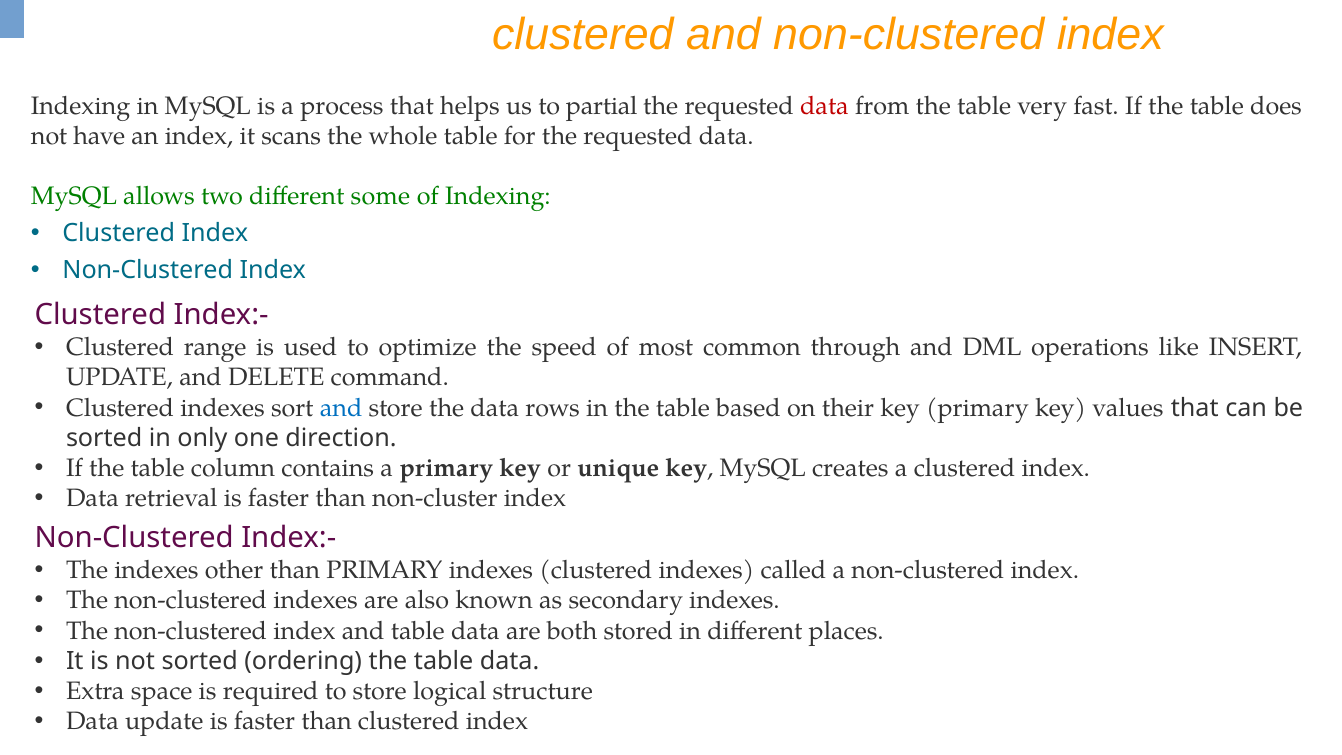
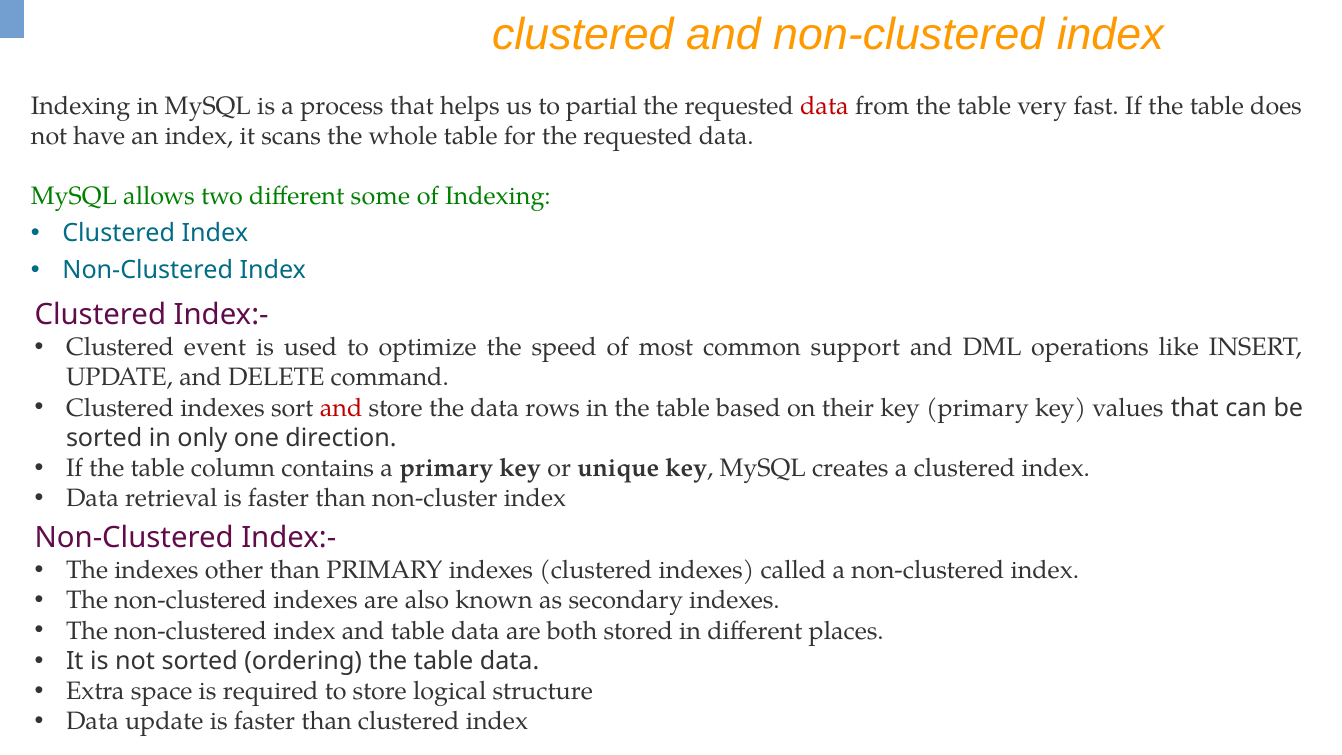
range: range -> event (215, 347)
through: through -> support (855, 347)
and colour: blue -> red (341, 408)
